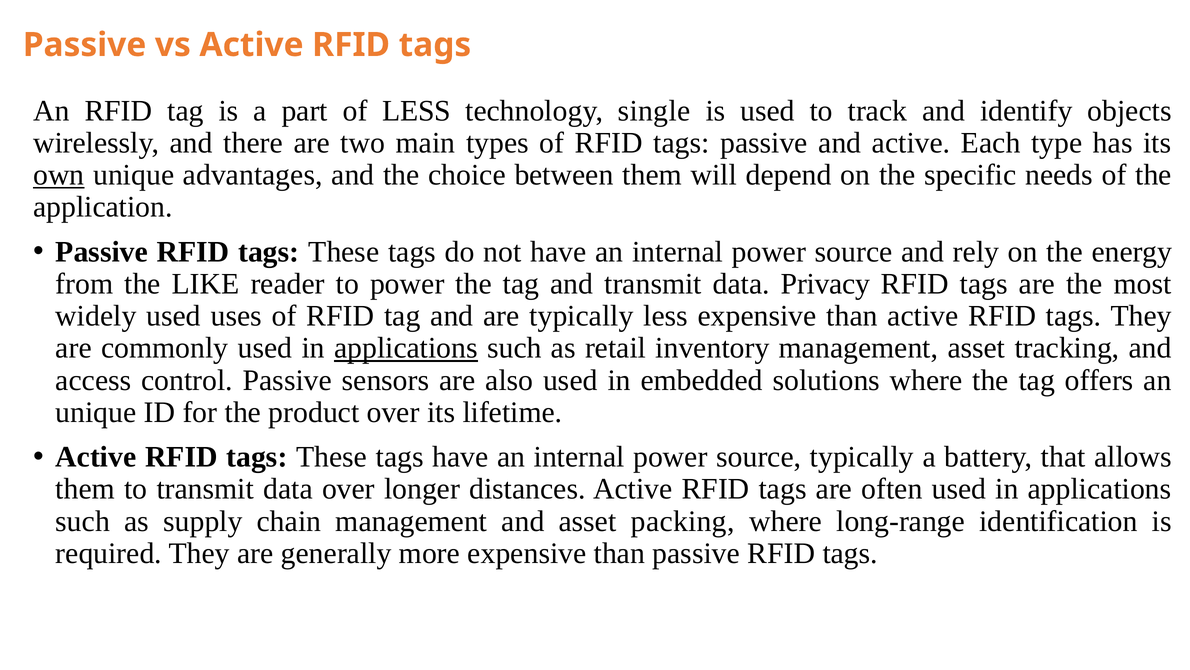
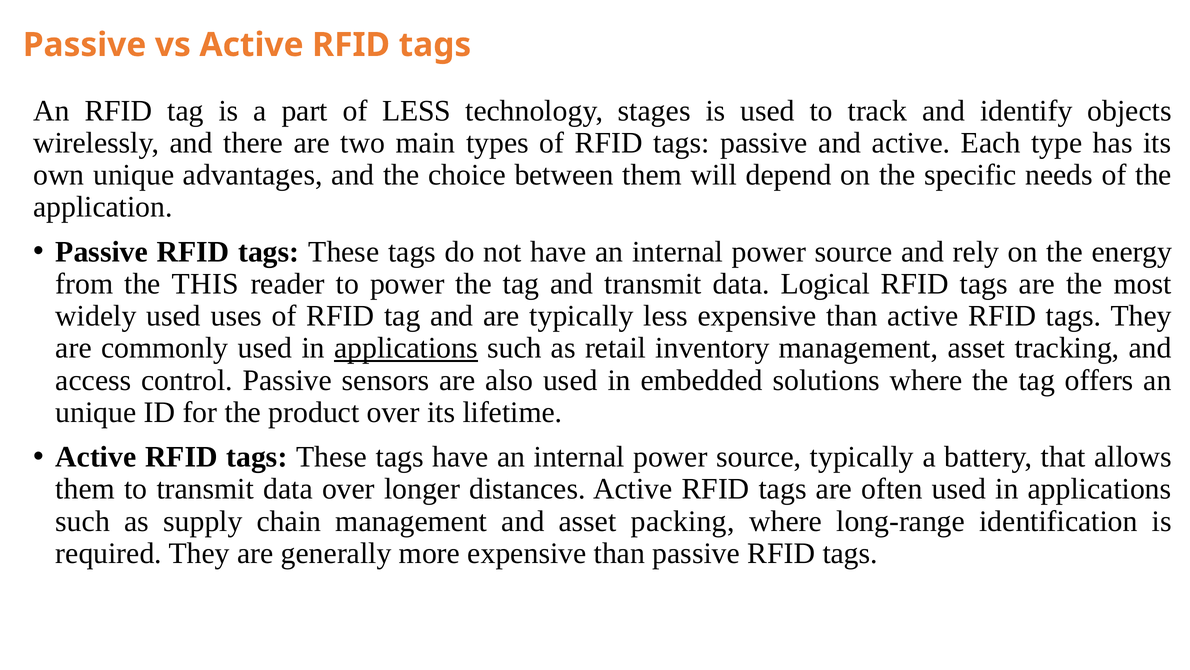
single: single -> stages (654, 111)
own underline: present -> none (59, 175)
LIKE: LIKE -> THIS (205, 284)
Privacy: Privacy -> Logical (825, 284)
